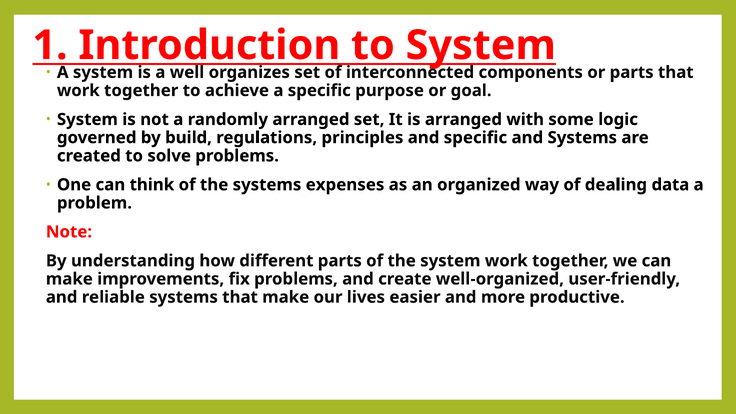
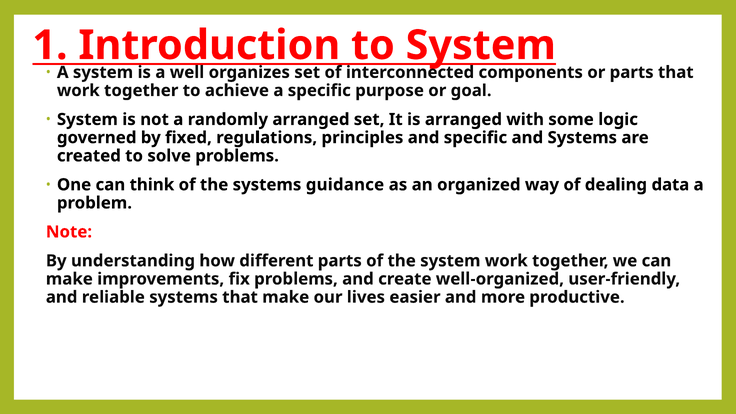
build: build -> fixed (188, 138)
expenses: expenses -> guidance (345, 185)
